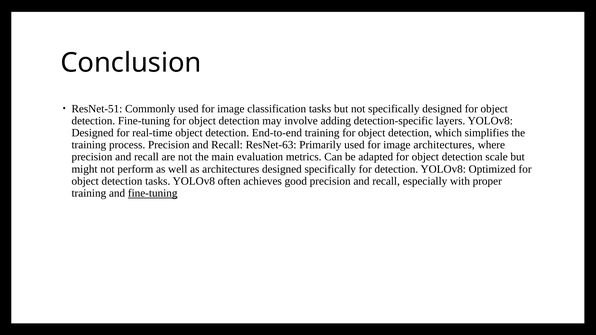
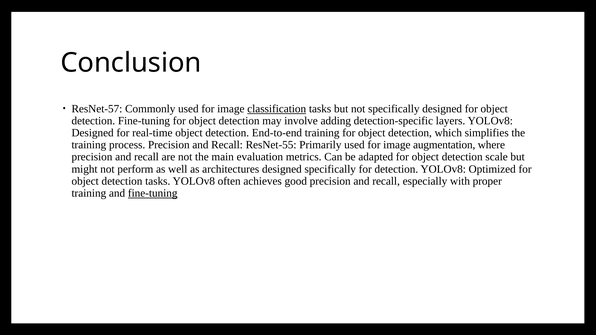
ResNet-51: ResNet-51 -> ResNet-57 (97, 109)
classification underline: none -> present (277, 109)
ResNet-63: ResNet-63 -> ResNet-55 (271, 145)
image architectures: architectures -> augmentation (444, 145)
